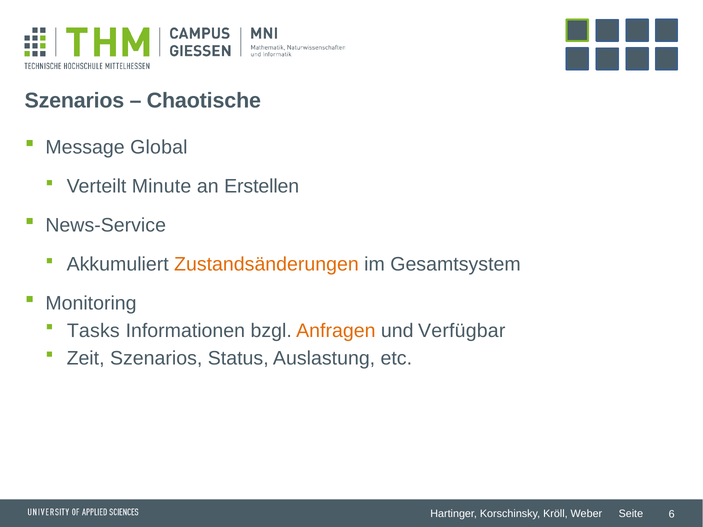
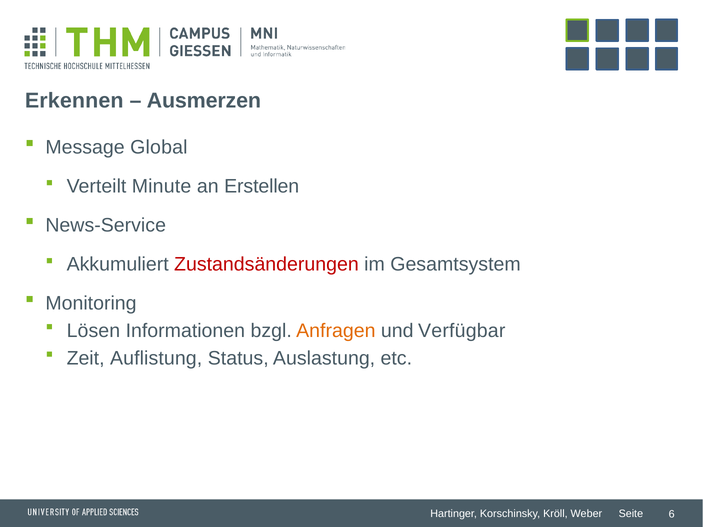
Szenarios: Szenarios -> Erkennen (74, 101)
Chaotische: Chaotische -> Ausmerzen (204, 101)
Zustandsänderungen colour: orange -> red (266, 264)
Tasks: Tasks -> Lösen (93, 331)
Zeit Szenarios: Szenarios -> Auflistung (156, 358)
